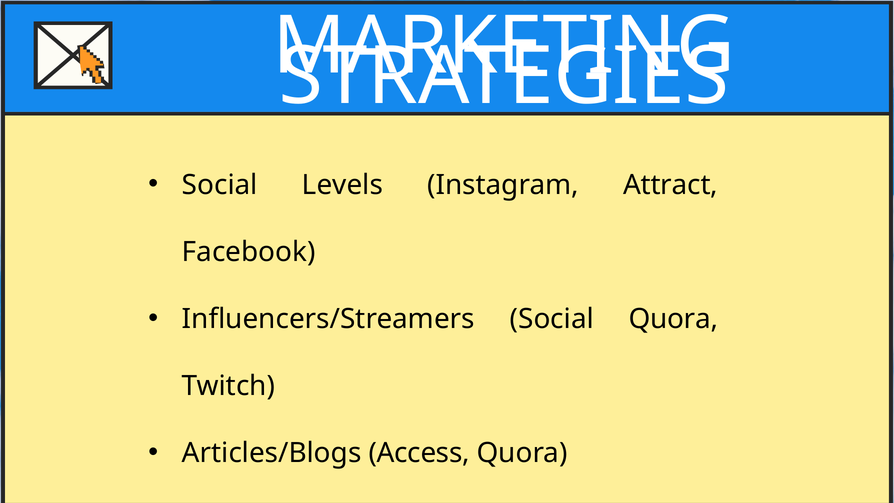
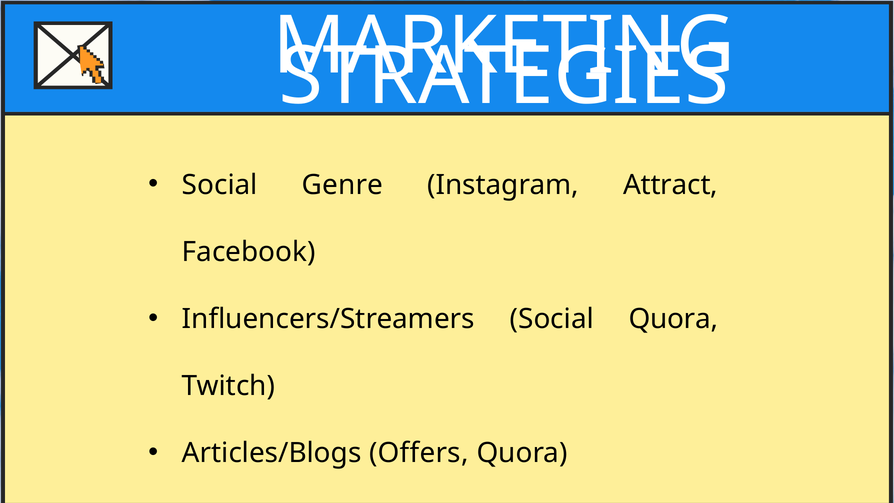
Levels: Levels -> Genre (342, 185)
Access: Access -> Offers (419, 453)
